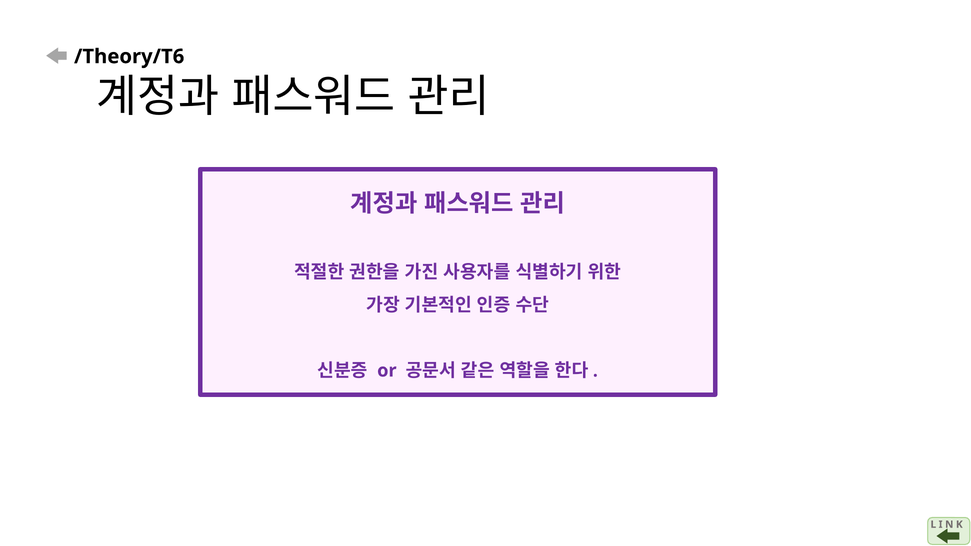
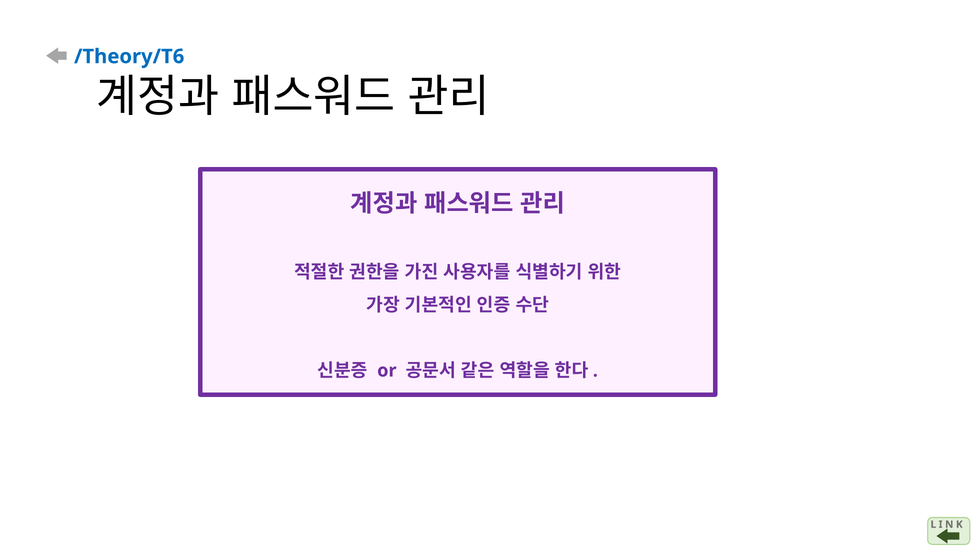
/Theory/T6 colour: black -> blue (129, 57)
